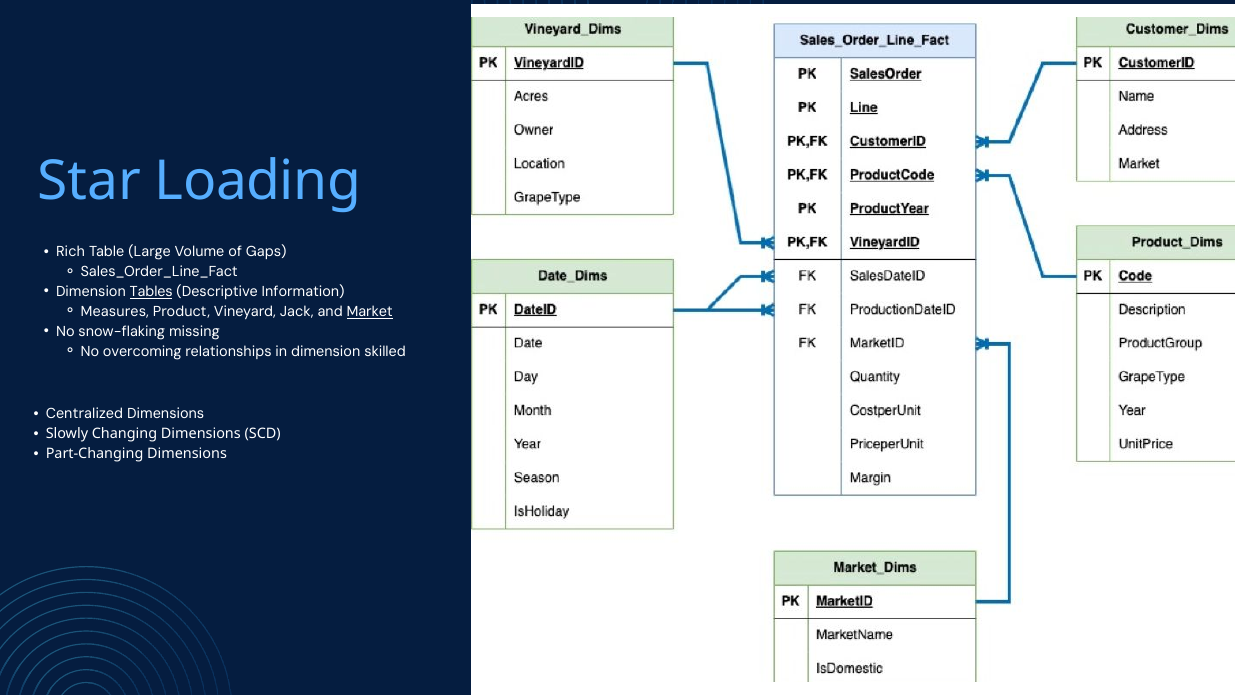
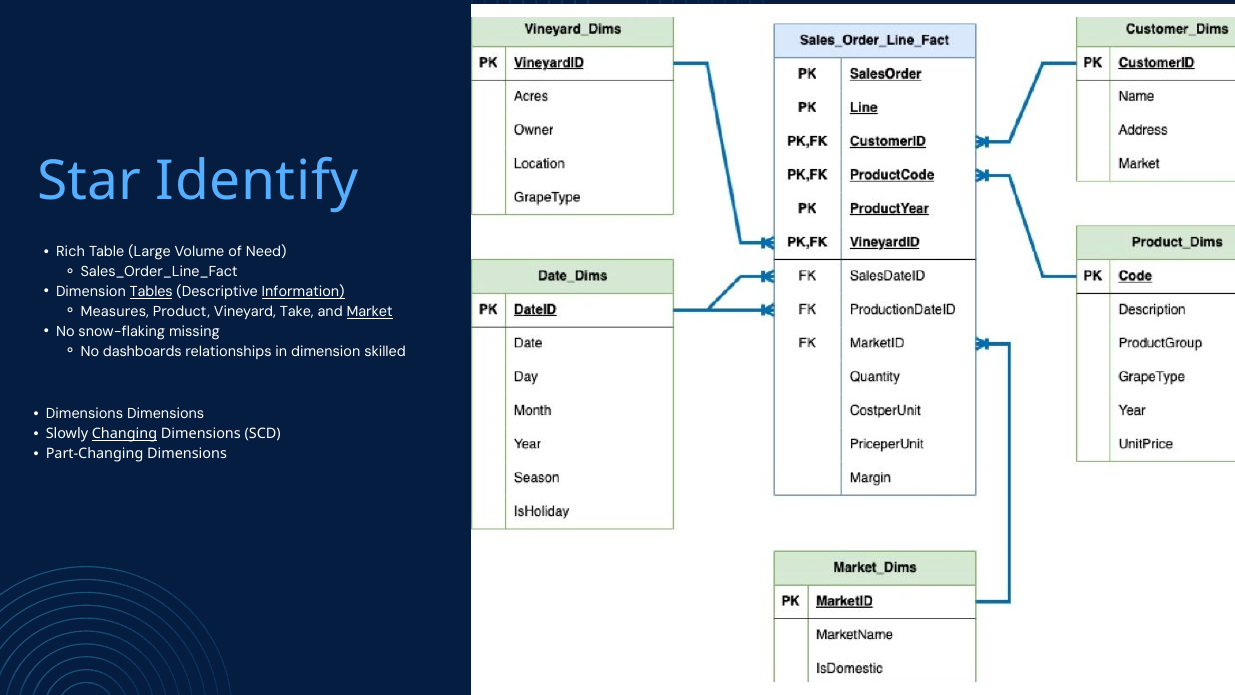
Loading: Loading -> Identify (257, 181)
Gaps: Gaps -> Need (266, 252)
Information underline: none -> present (303, 292)
Jack: Jack -> Take (297, 312)
overcoming: overcoming -> dashboards (142, 351)
Centralized: Centralized -> Dimensions (84, 414)
Changing underline: none -> present (125, 434)
